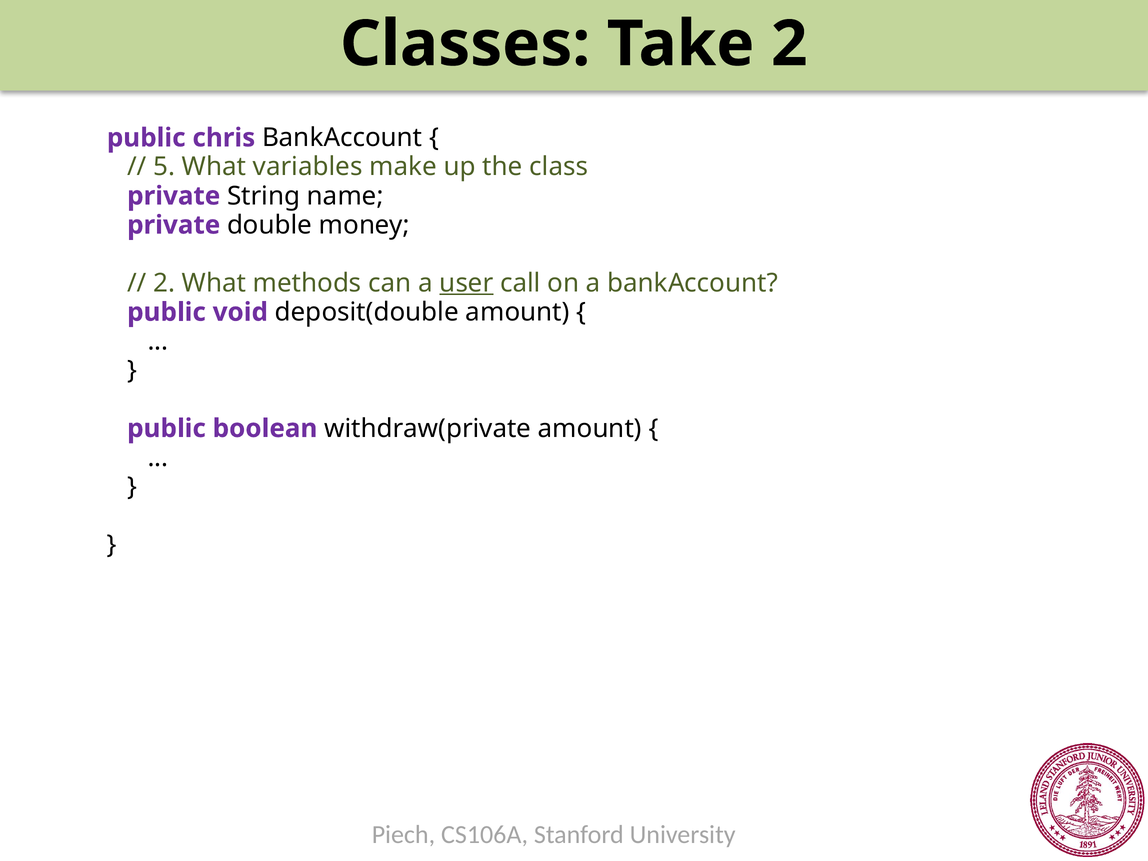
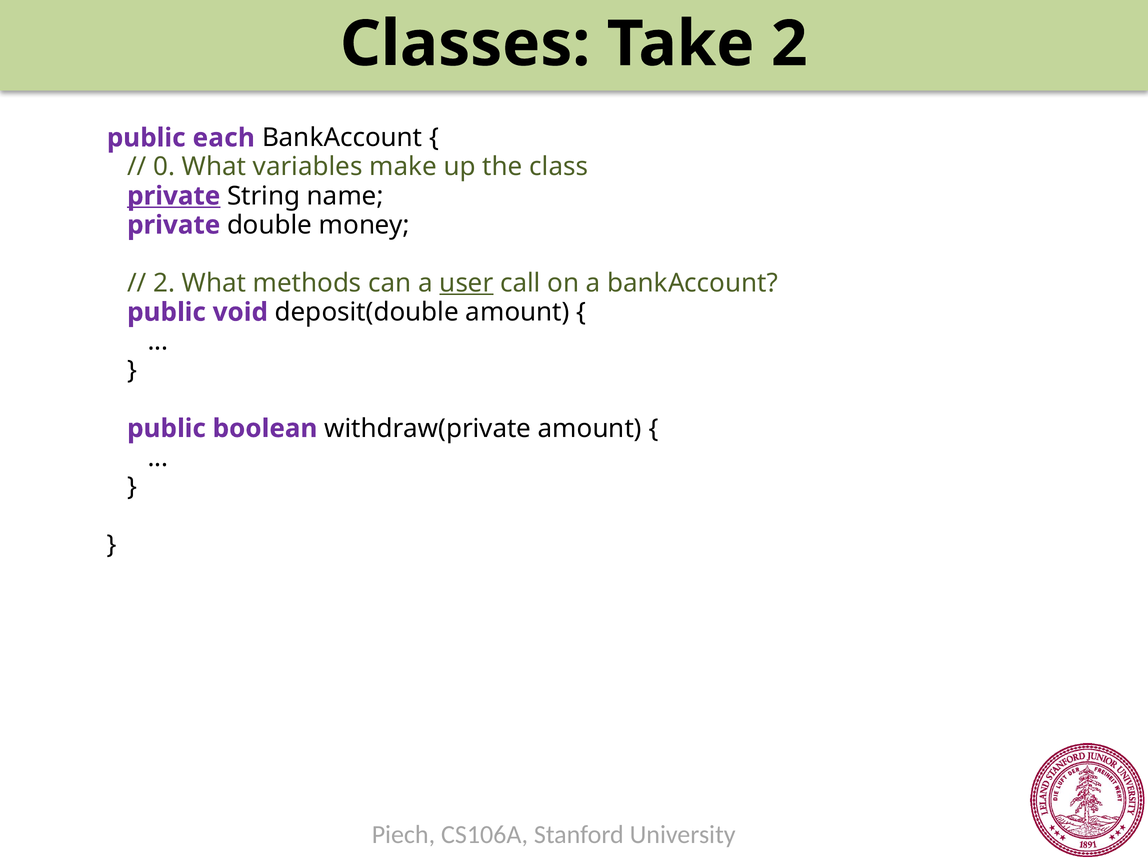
chris: chris -> each (224, 138)
5: 5 -> 0 (164, 167)
private underline: none -> present (174, 196)
